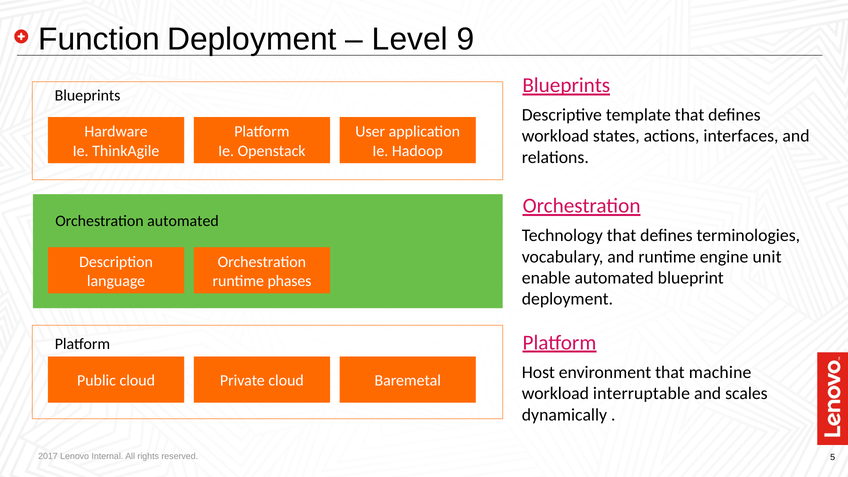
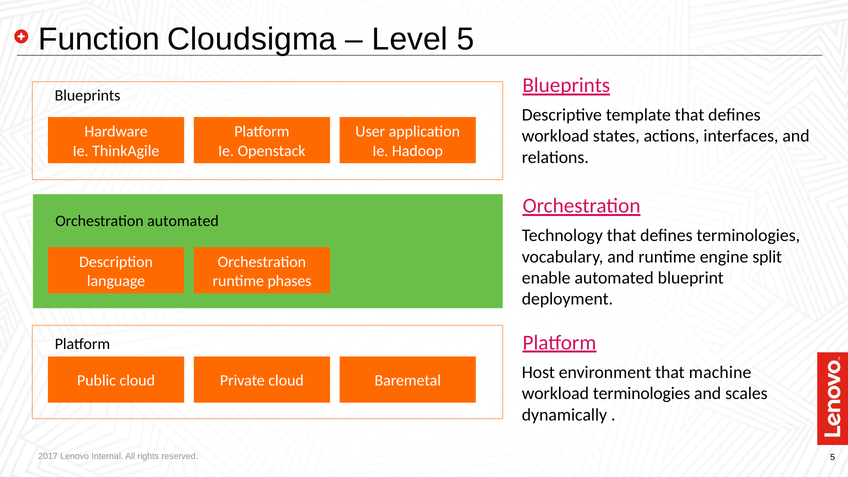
Function Deployment: Deployment -> Cloudsigma (252, 39)
Level 9: 9 -> 5 (466, 39)
unit: unit -> split (767, 257)
workload interruptable: interruptable -> terminologies (642, 394)
